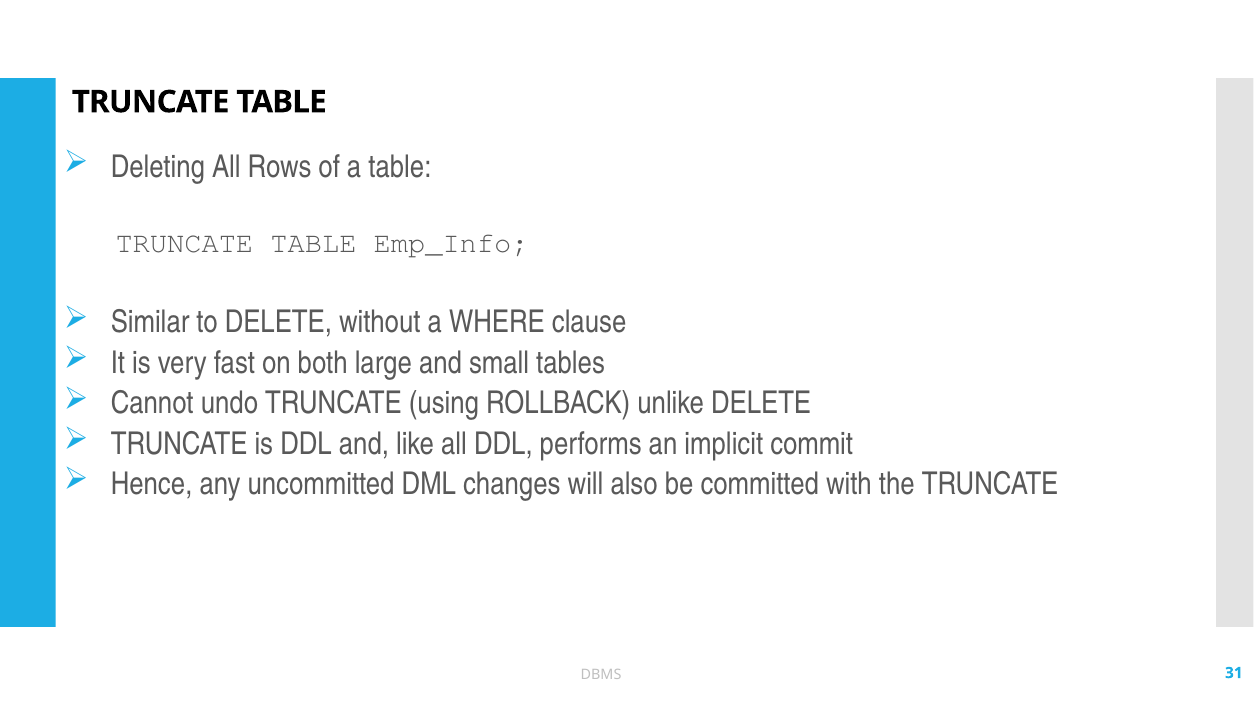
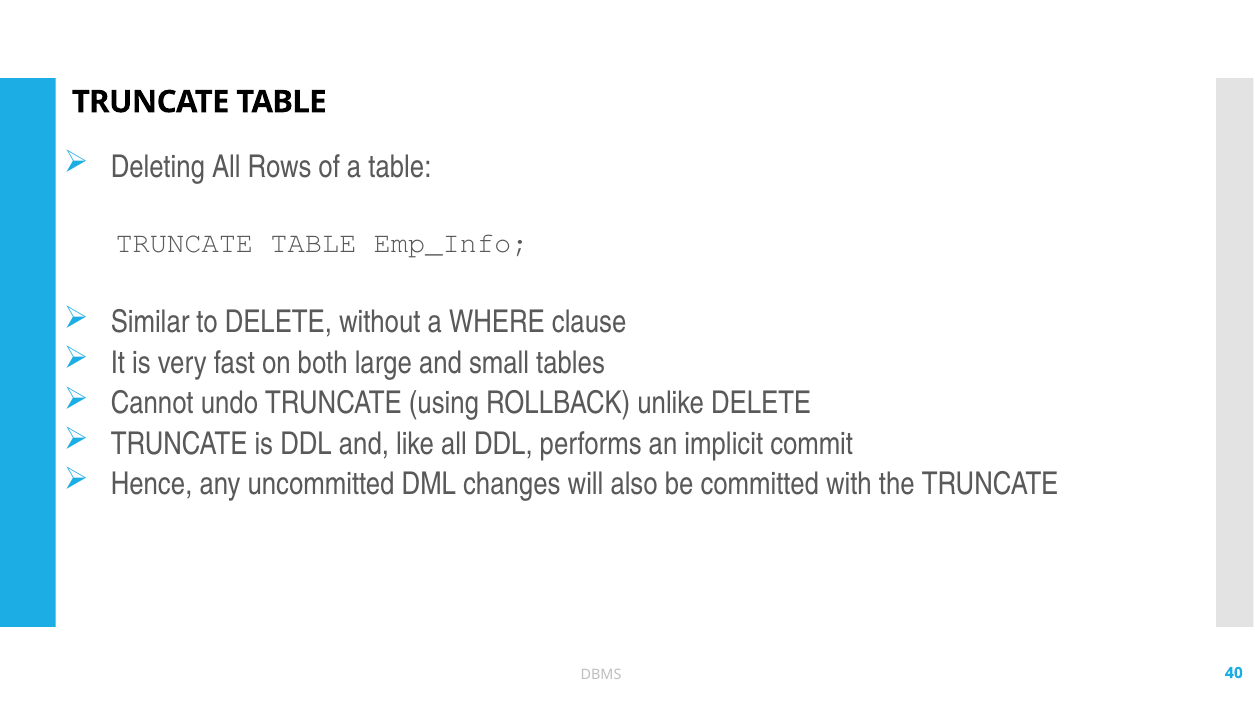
31: 31 -> 40 (1234, 673)
